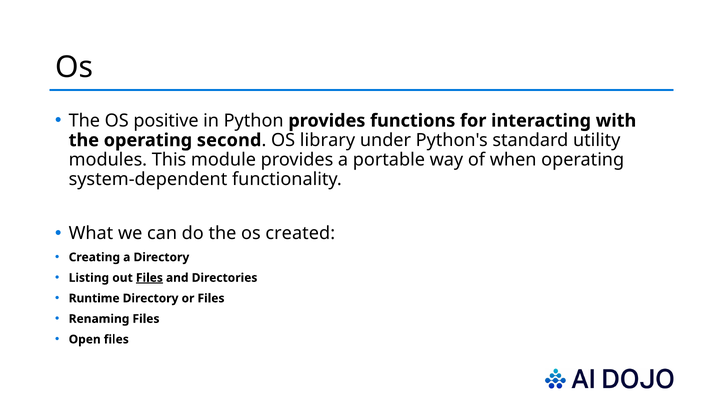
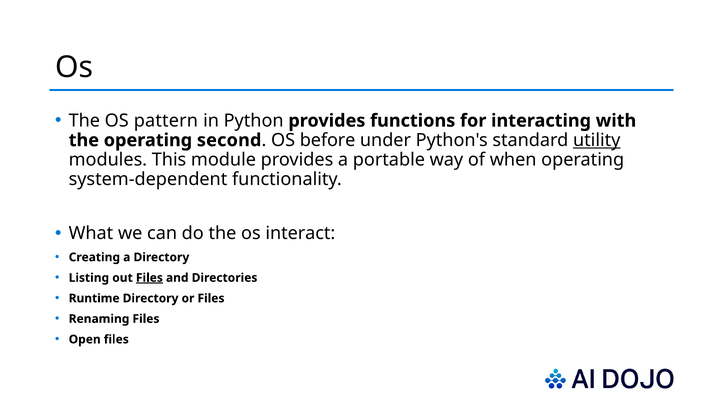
positive: positive -> pattern (166, 121)
library: library -> before (328, 140)
utility underline: none -> present (597, 140)
created: created -> interact (300, 233)
